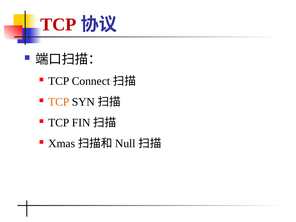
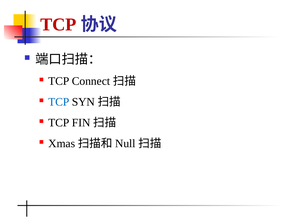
TCP colour: orange -> blue (59, 102)
